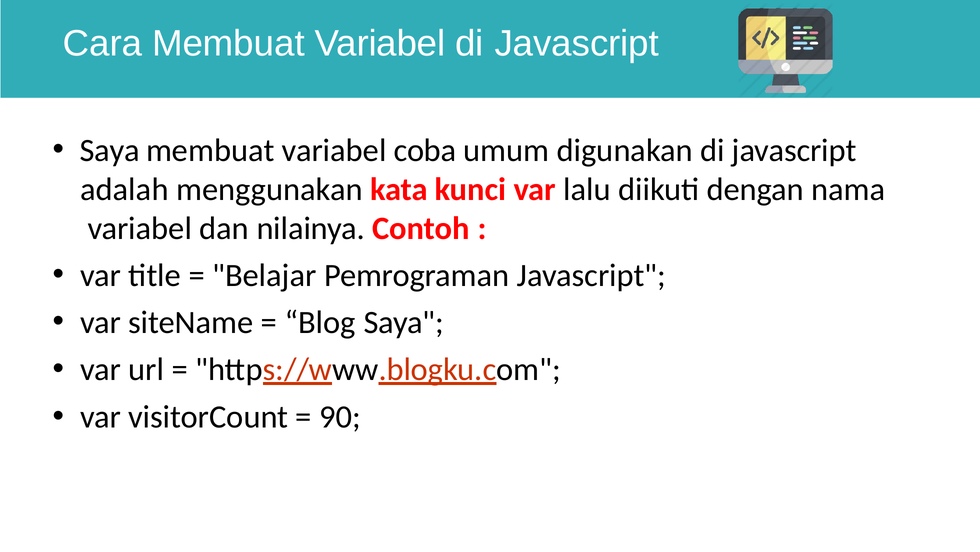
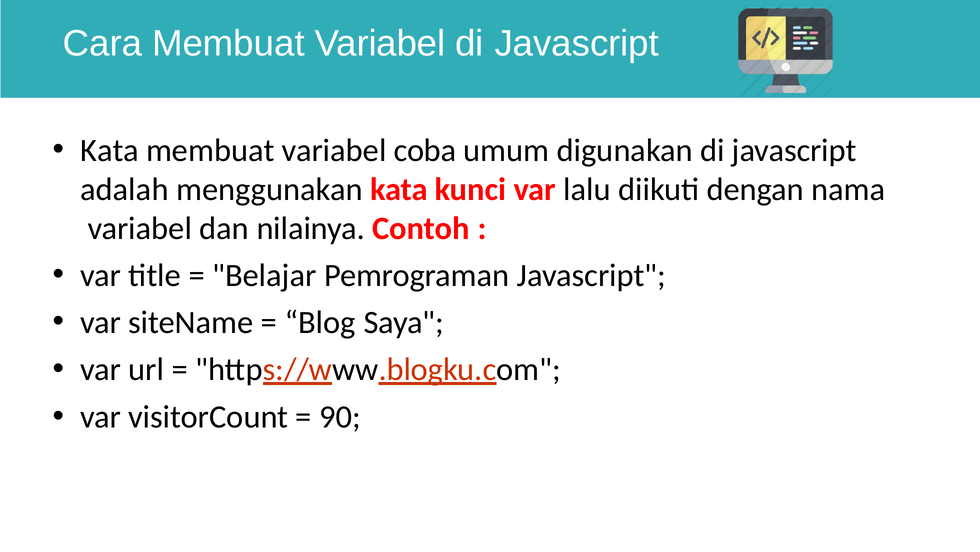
Saya: Saya -> Kata (110, 150)
